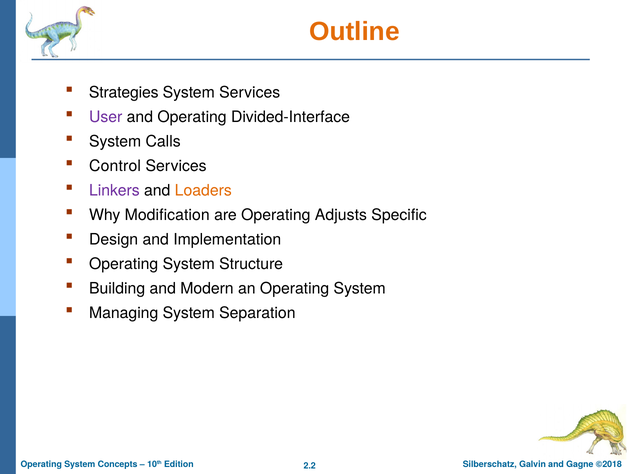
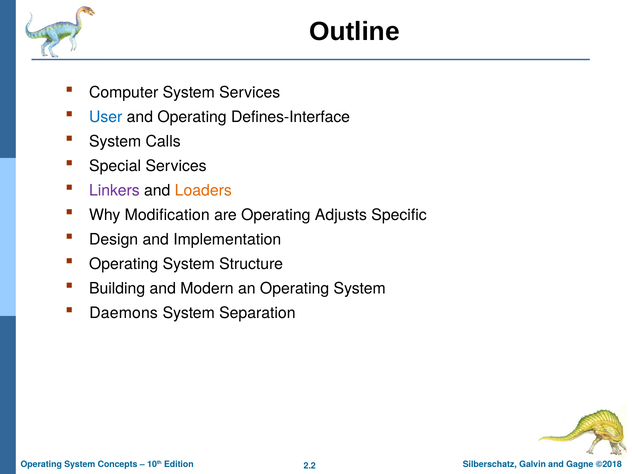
Outline colour: orange -> black (354, 32)
Strategies: Strategies -> Computer (124, 93)
User colour: purple -> blue (106, 117)
Divided-Interface: Divided-Interface -> Defines-Interface (291, 117)
Control: Control -> Special (115, 166)
Managing: Managing -> Daemons (124, 313)
